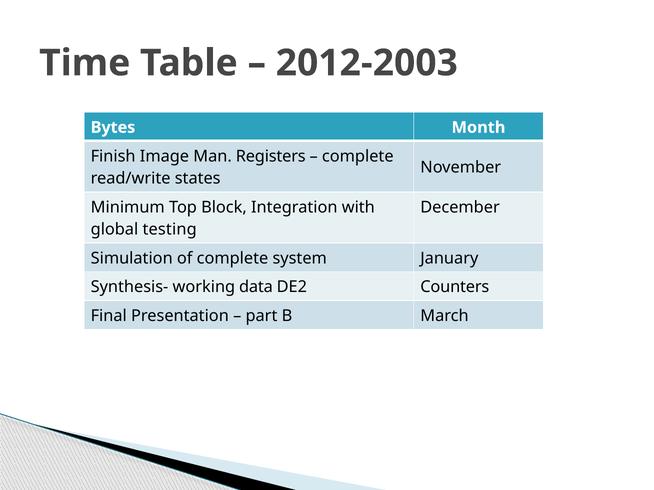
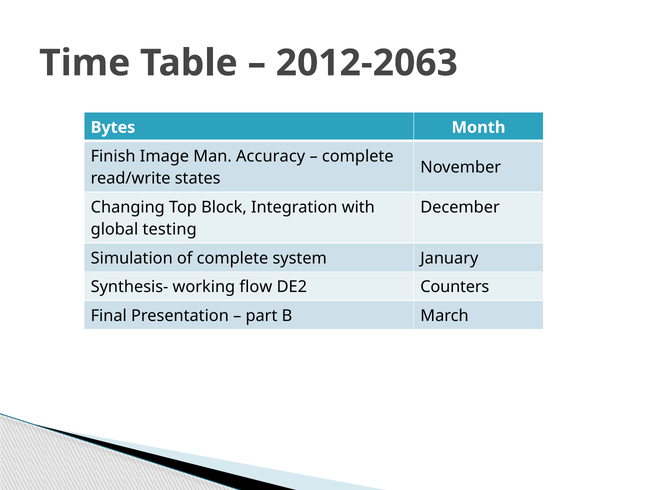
2012-2003: 2012-2003 -> 2012-2063 (367, 63)
Registers: Registers -> Accuracy (271, 156)
Minimum: Minimum -> Changing (128, 207)
data: data -> flow (256, 287)
